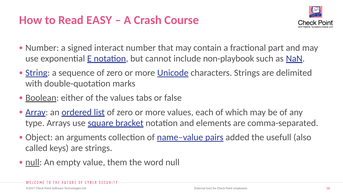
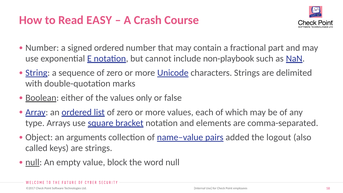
signed interact: interact -> ordered (109, 48)
tabs: tabs -> only (144, 98)
usefull: usefull -> logout (279, 137)
them: them -> block (117, 162)
